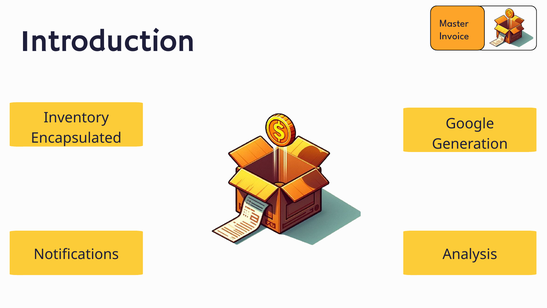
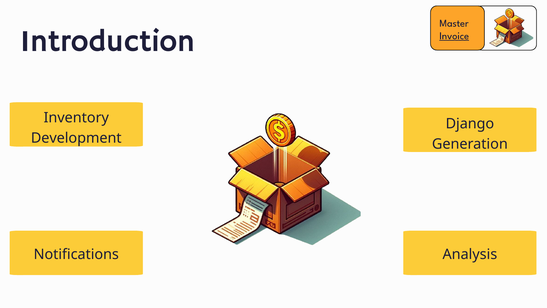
Invoice underline: none -> present (454, 36)
Google: Google -> Django (470, 124)
Encapsulated: Encapsulated -> Development (76, 138)
